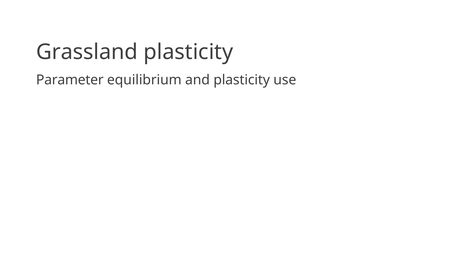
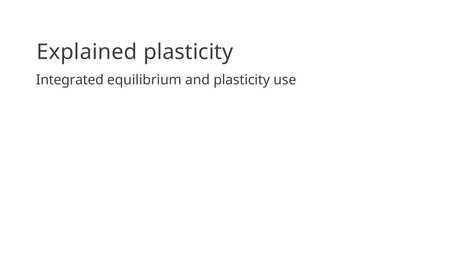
Grassland: Grassland -> Explained (87, 52)
Parameter: Parameter -> Integrated (70, 80)
